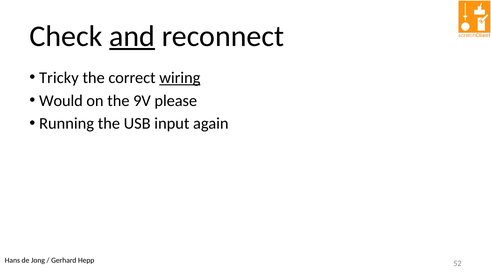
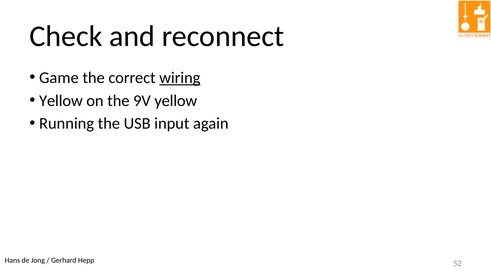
and underline: present -> none (132, 36)
Tricky: Tricky -> Game (59, 78)
Would: Would -> Yellow (61, 101)
9V please: please -> yellow (176, 101)
